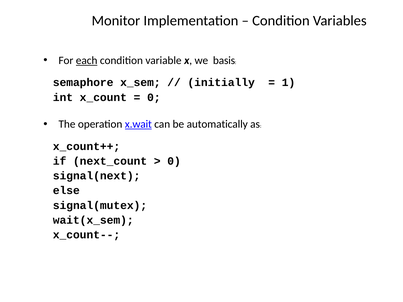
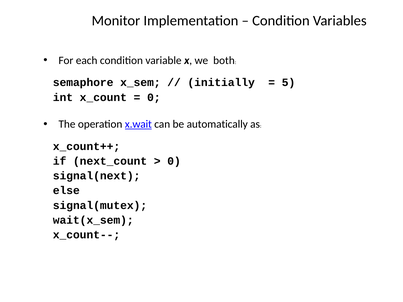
each underline: present -> none (87, 60)
basis: basis -> both (224, 60)
1: 1 -> 5 (289, 83)
